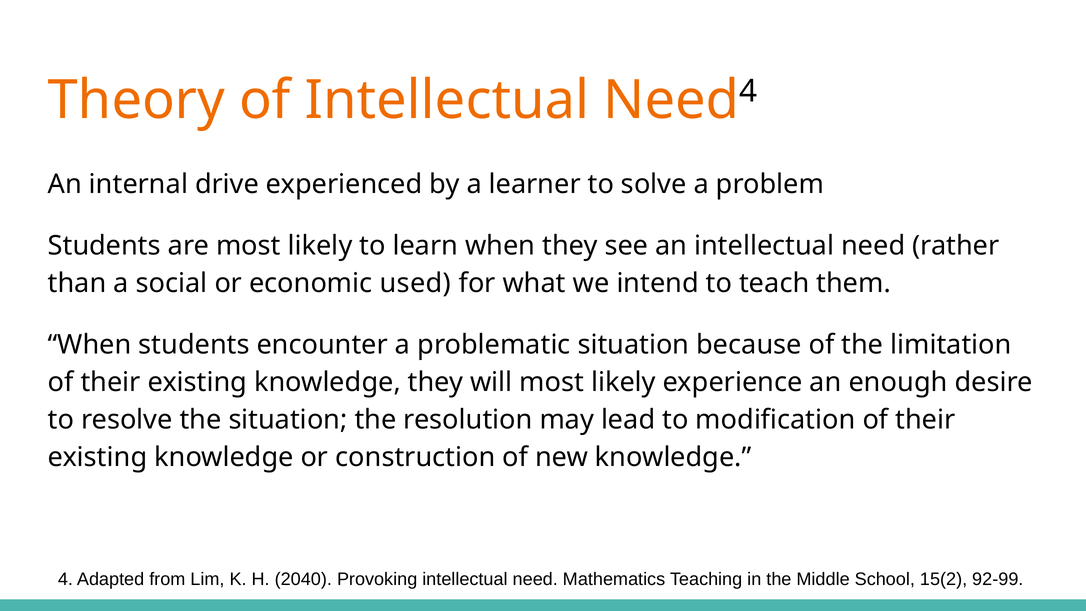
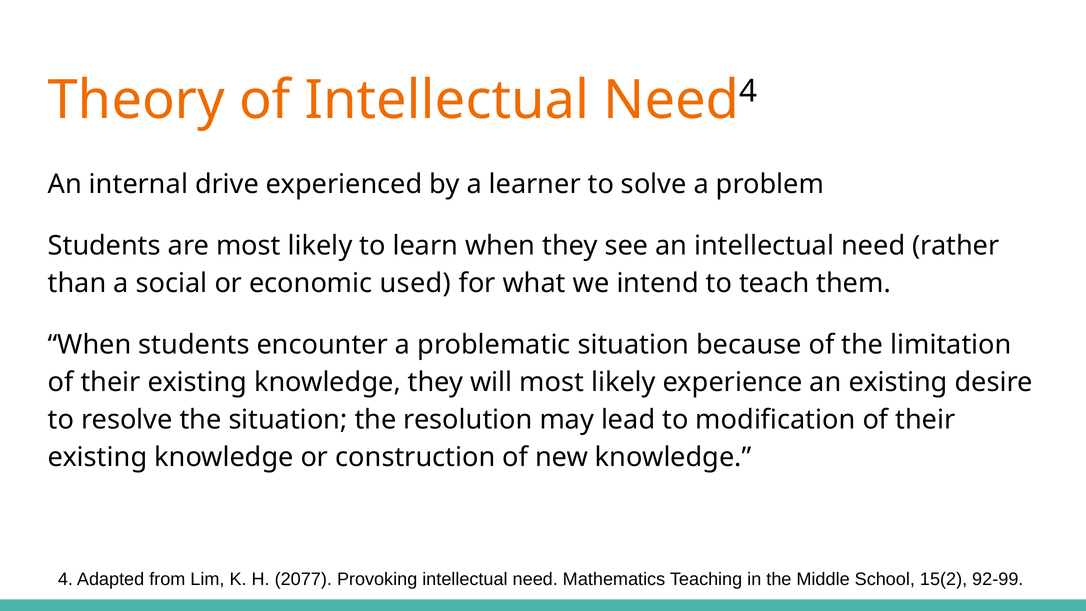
an enough: enough -> existing (898, 382)
2040: 2040 -> 2077 (303, 579)
